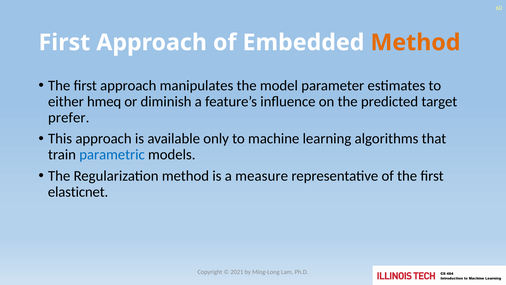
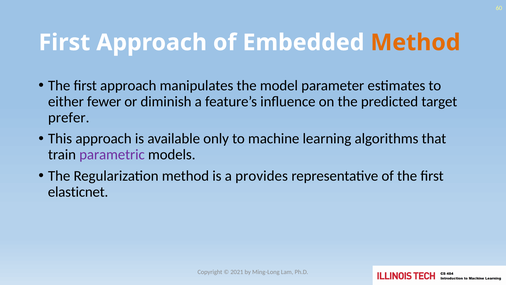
hmeq: hmeq -> fewer (104, 101)
parametric colour: blue -> purple (112, 154)
measure: measure -> provides (262, 176)
